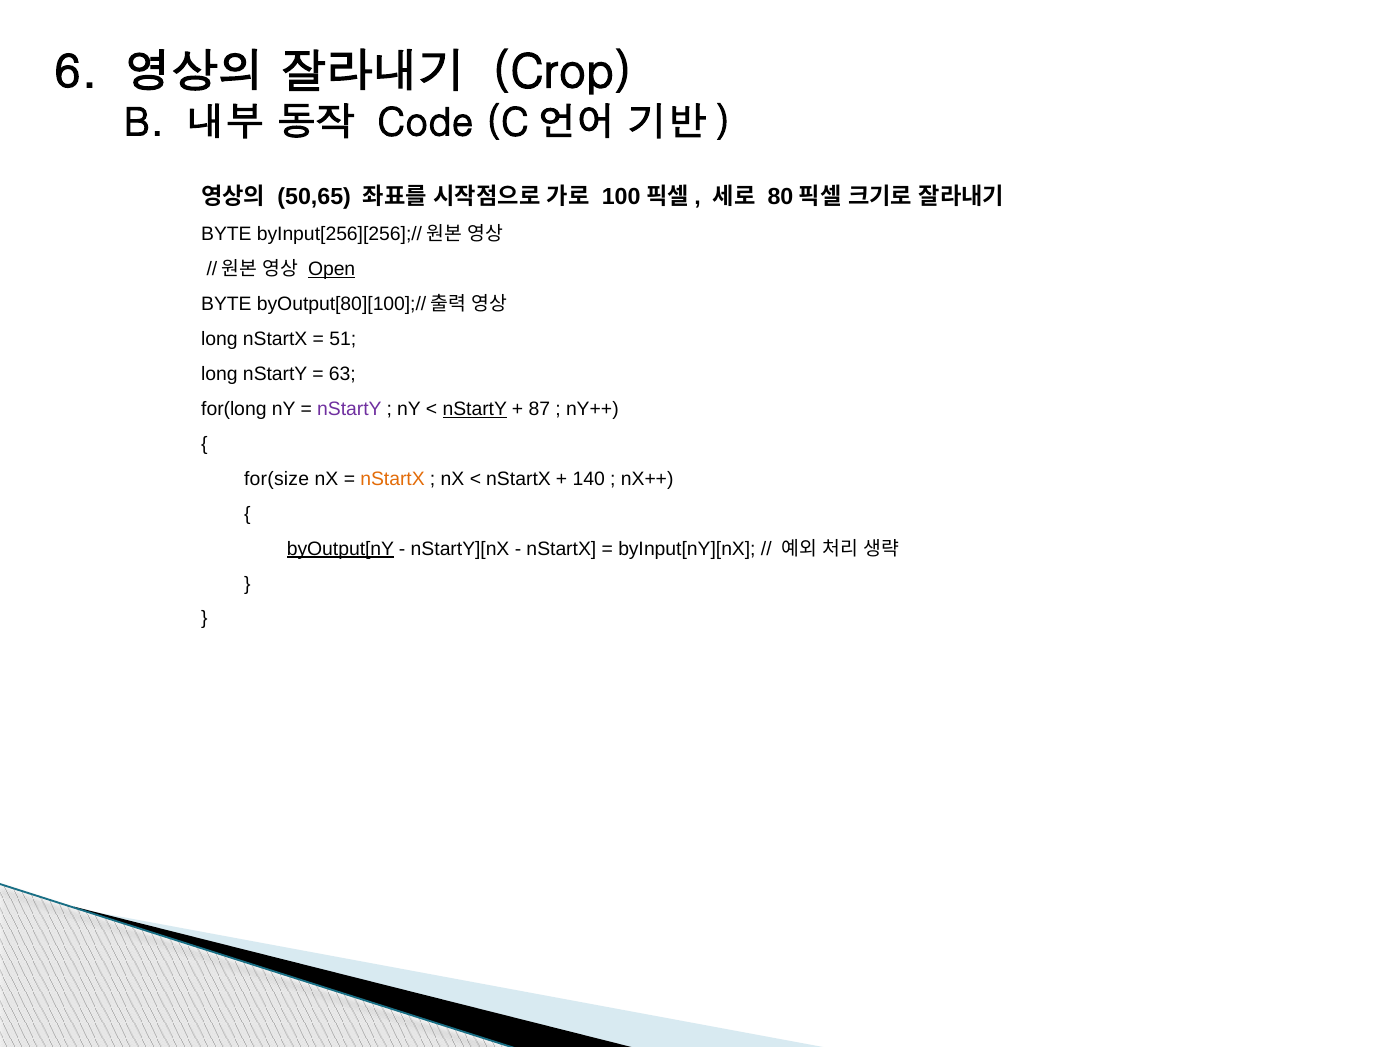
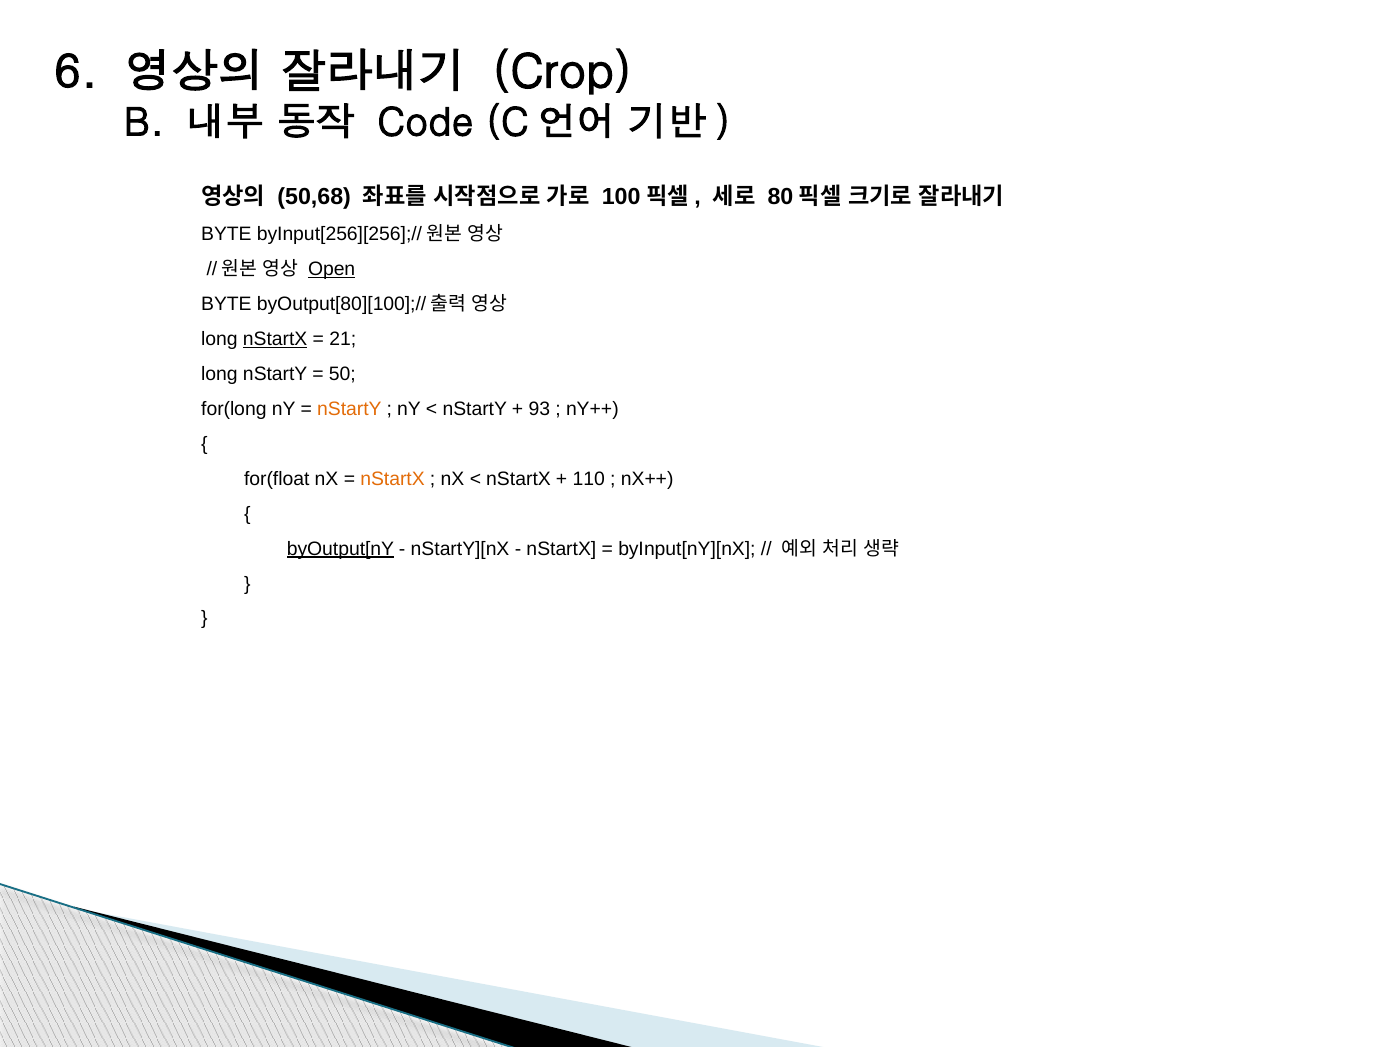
50,65: 50,65 -> 50,68 (314, 197)
nStartX underline: none -> present (275, 339)
51: 51 -> 21 (343, 339)
63: 63 -> 50 (342, 374)
nStartY colour: purple -> orange (349, 409)
nStartY underline: present -> none (475, 409)
87: 87 -> 93 (539, 409)
for(size: for(size -> for(float (277, 478)
140: 140 -> 110 (589, 478)
